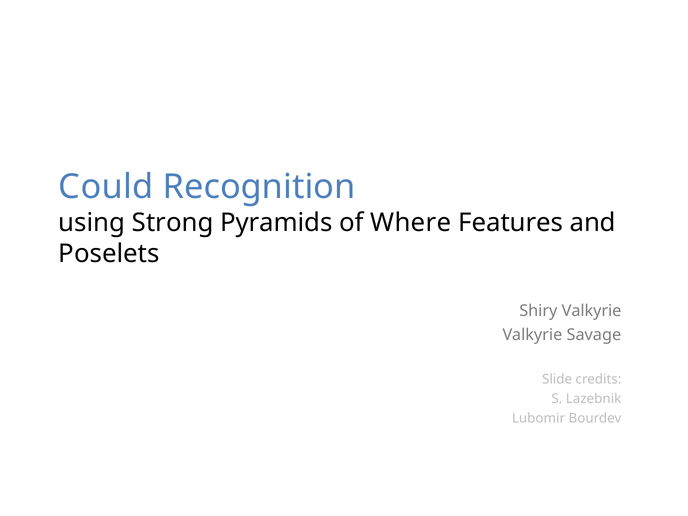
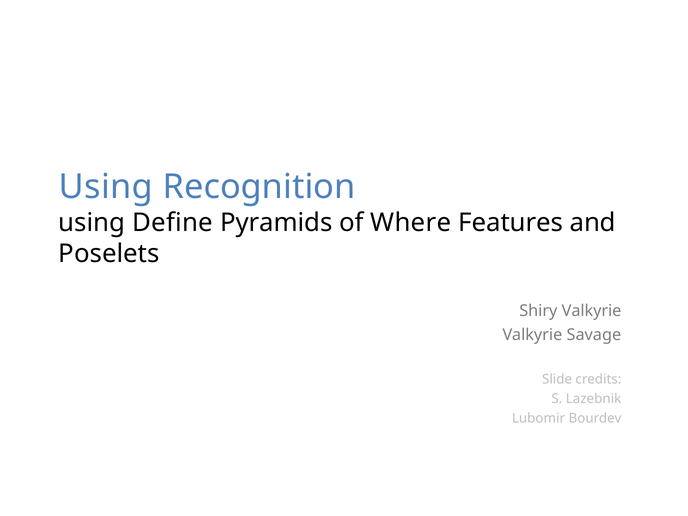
Could: Could -> Using (106, 187)
Strong: Strong -> Define (173, 223)
